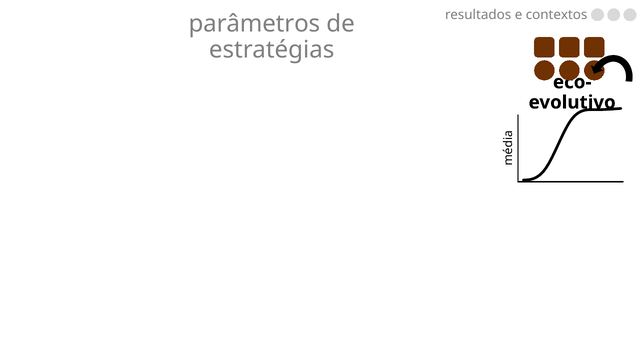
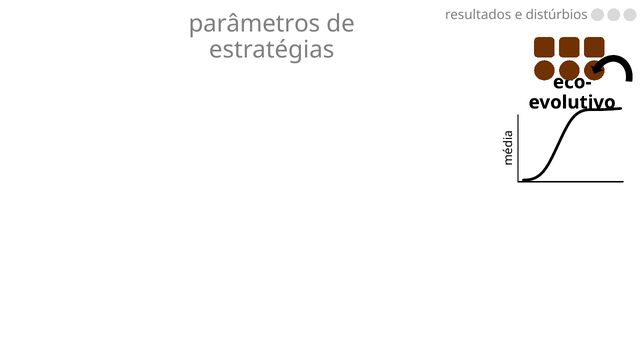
contextos: contextos -> distúrbios (557, 15)
